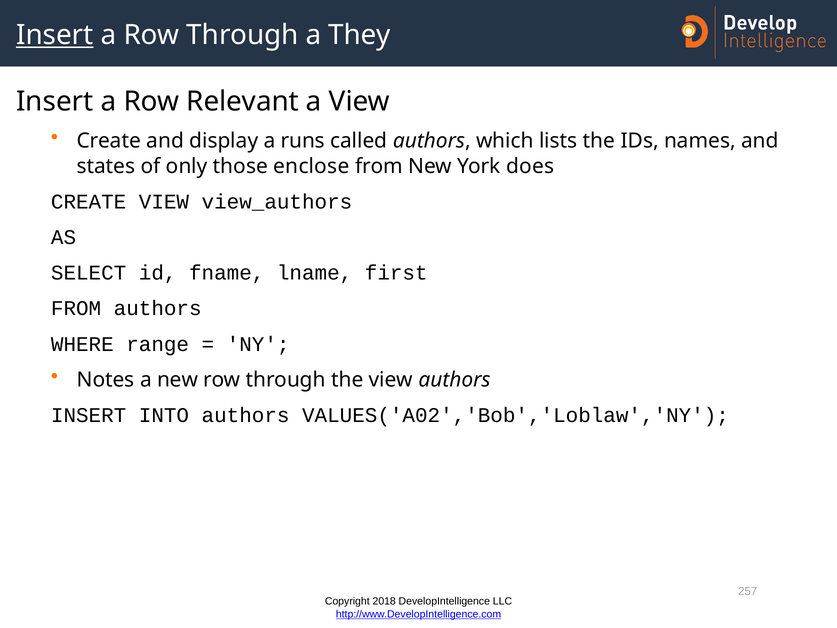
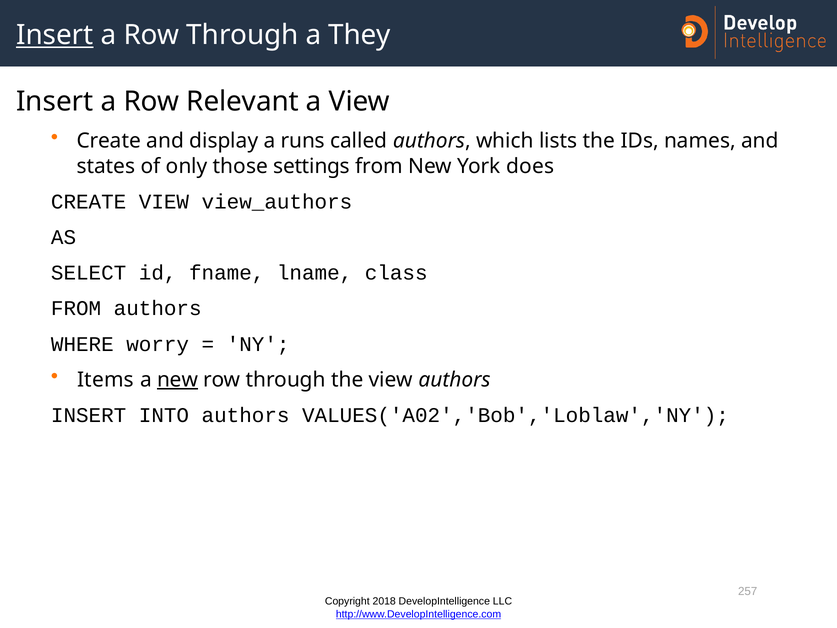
enclose: enclose -> settings (312, 166)
first: first -> class (396, 273)
range: range -> worry (158, 344)
Notes: Notes -> Items (105, 380)
new underline: none -> present (178, 380)
